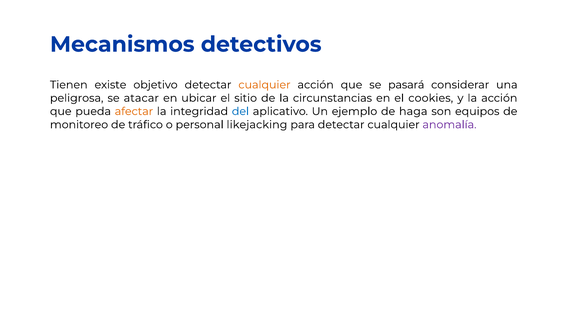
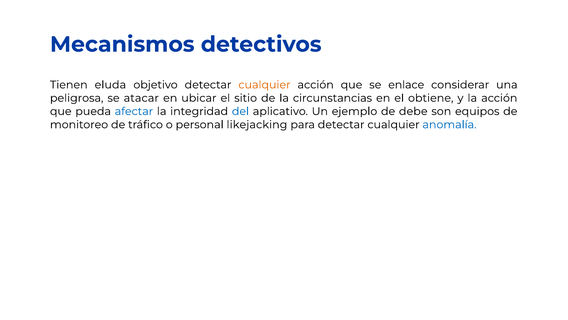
existe: existe -> eluda (110, 85)
pasará: pasará -> enlace (406, 85)
cookies: cookies -> obtiene (431, 98)
afectar colour: orange -> blue (134, 111)
haga: haga -> debe (413, 111)
anomalía colour: purple -> blue (449, 124)
